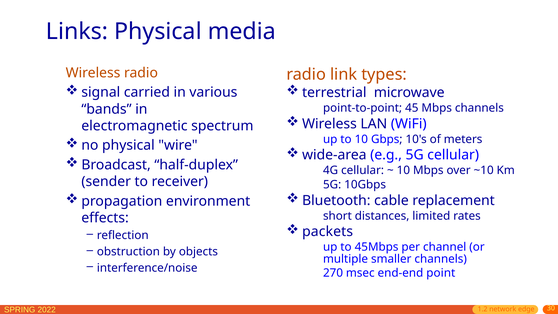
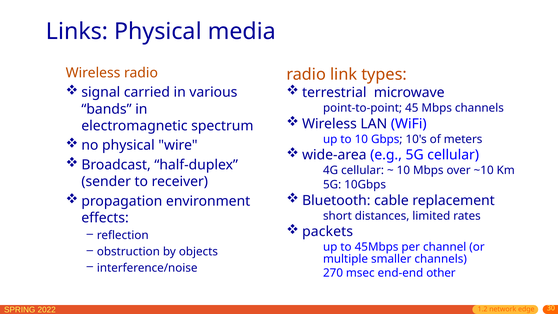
point: point -> other (441, 273)
